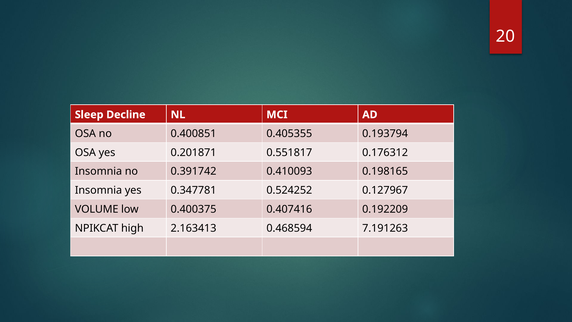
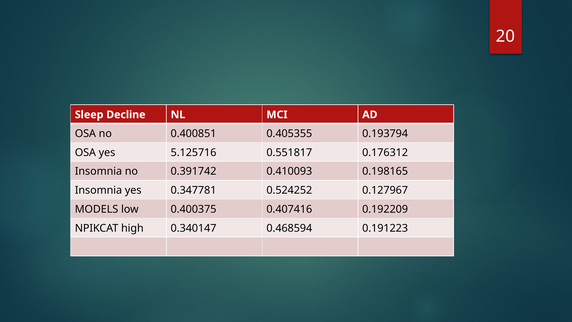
0.201871: 0.201871 -> 5.125716 (194, 152)
VOLUME: VOLUME -> MODELS (97, 209)
2.163413: 2.163413 -> 0.340147 (194, 228)
7.191263: 7.191263 -> 0.191223 (385, 228)
